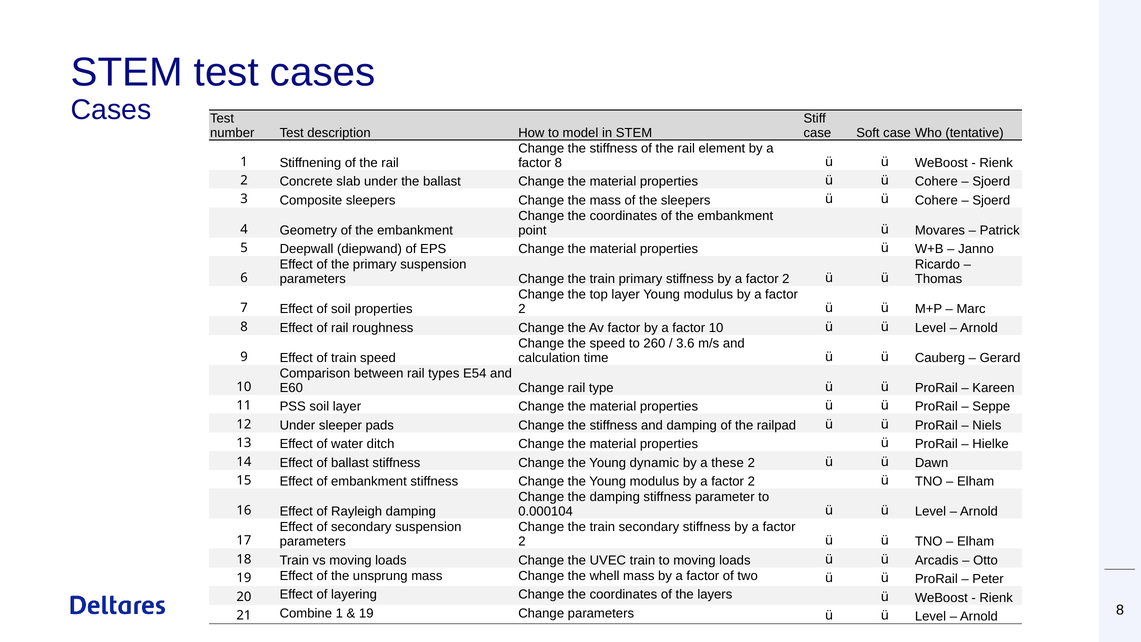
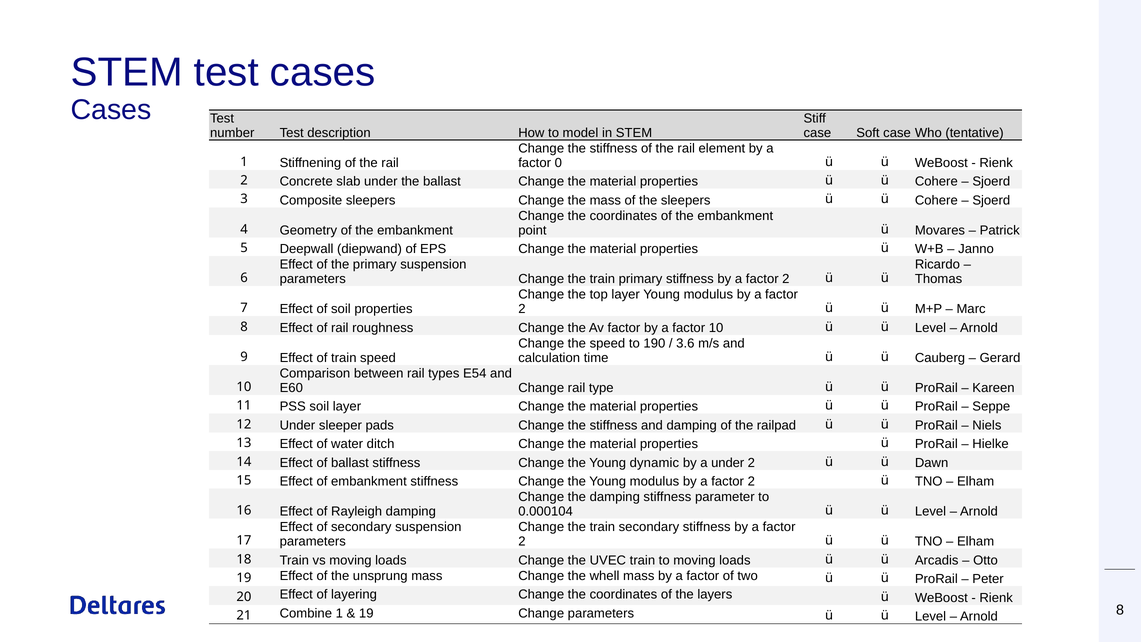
factor 8: 8 -> 0 (558, 163)
260: 260 -> 190 (654, 343)
a these: these -> under (728, 463)
